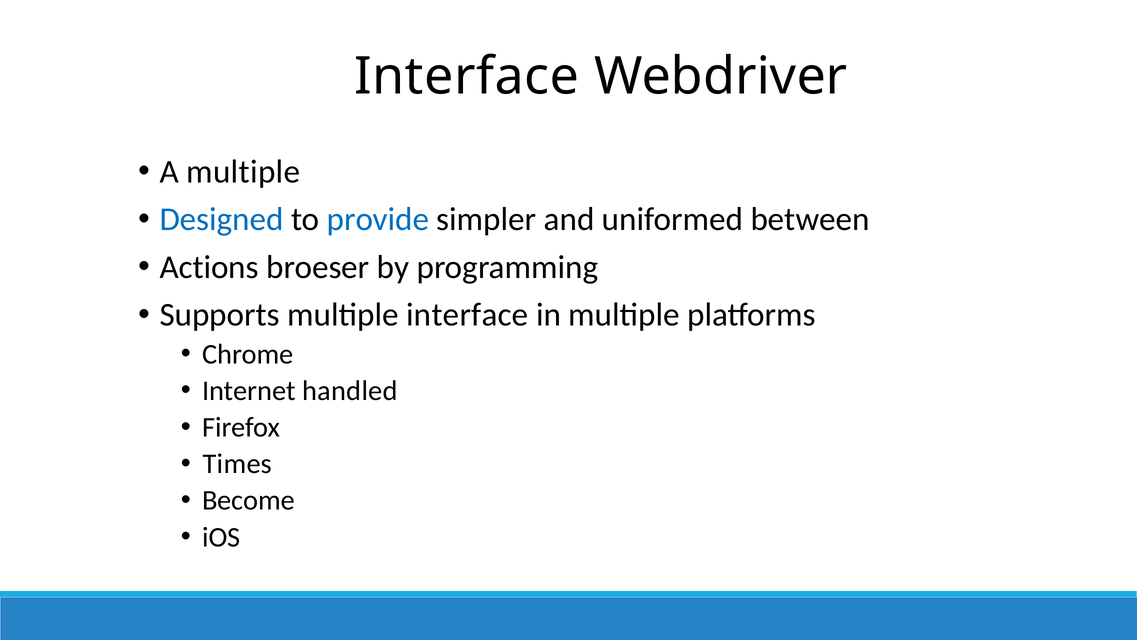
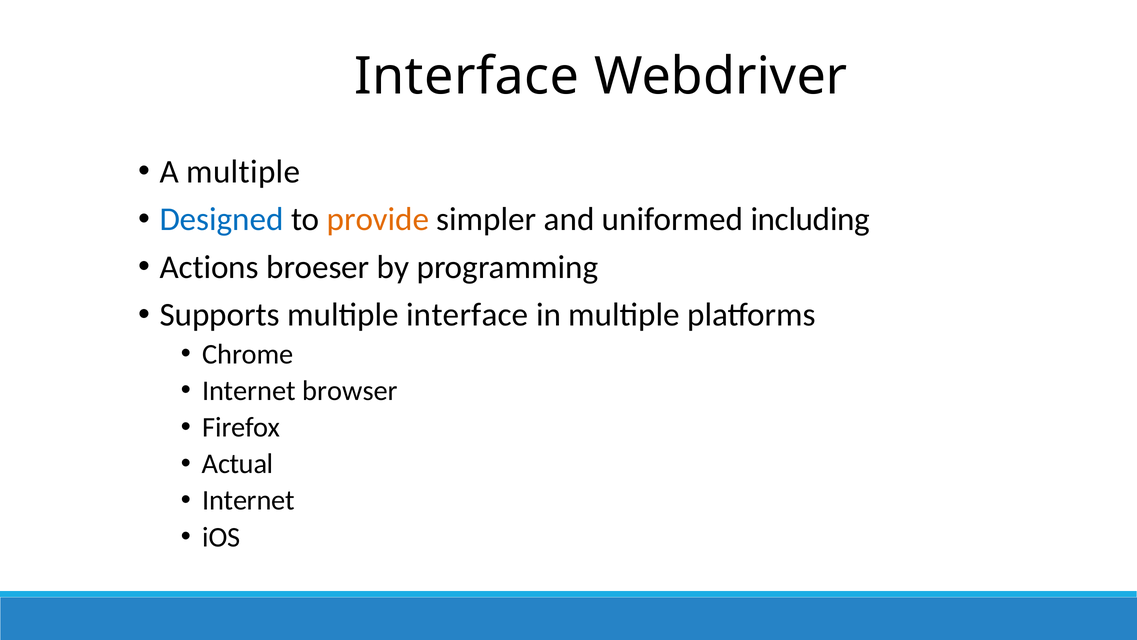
provide colour: blue -> orange (378, 219)
between: between -> including (810, 219)
handled: handled -> browser (350, 390)
Times: Times -> Actual (238, 464)
Become: Become -> Internet (248, 500)
